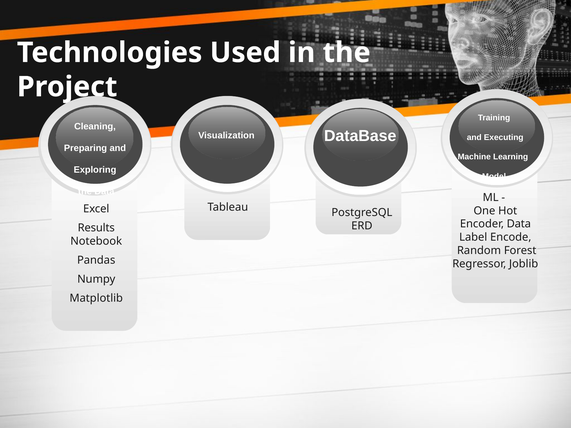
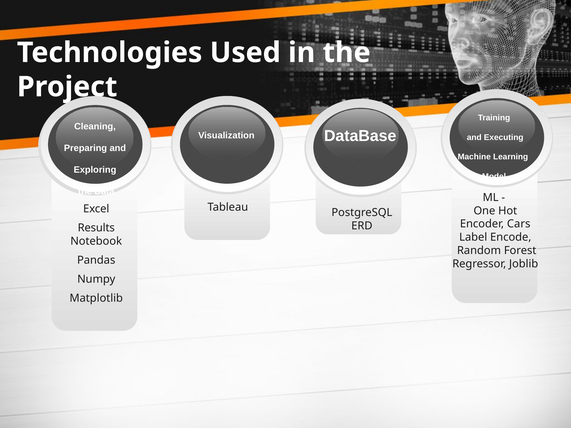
Encoder Data: Data -> Cars (519, 224)
